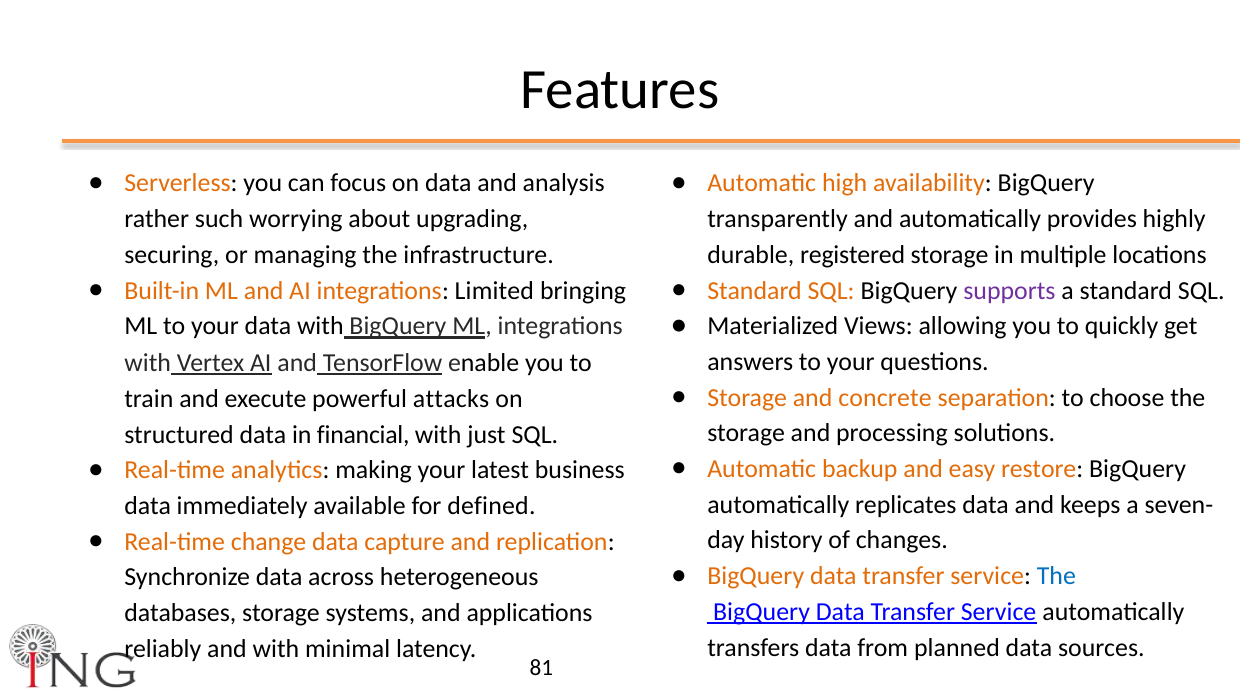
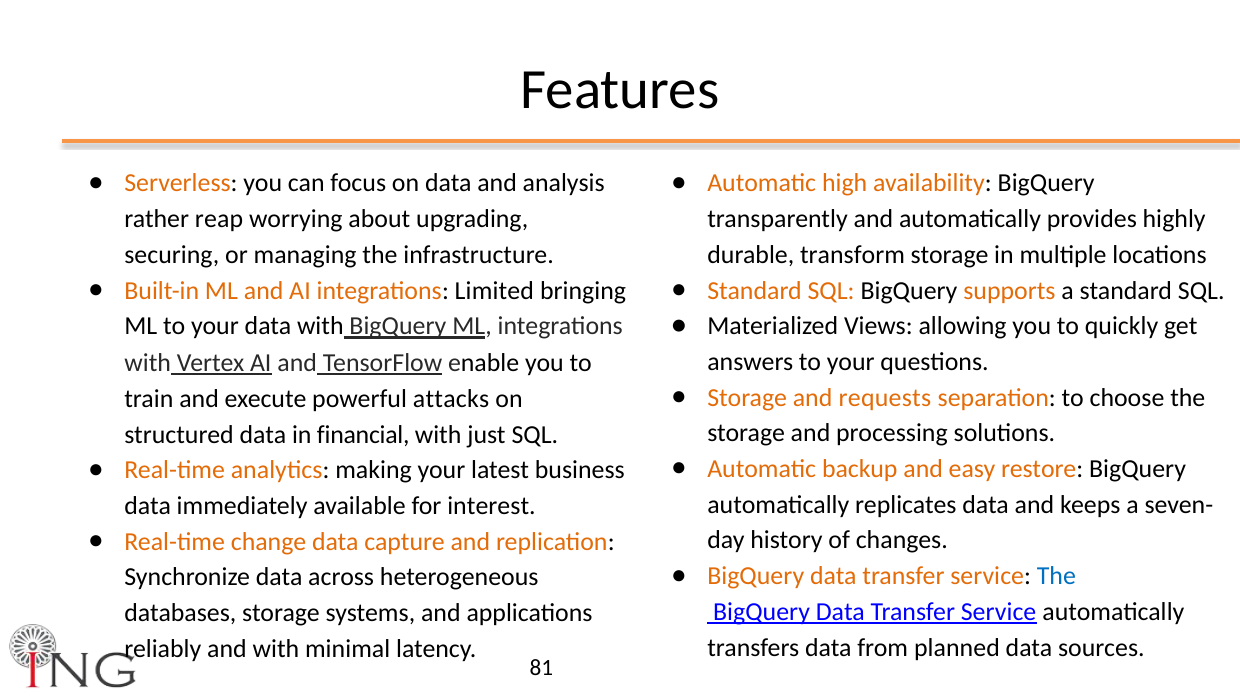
such: such -> reap (219, 219)
registered: registered -> transform (852, 255)
supports colour: purple -> orange (1009, 290)
concrete: concrete -> requests (885, 397)
defined: defined -> interest (491, 506)
